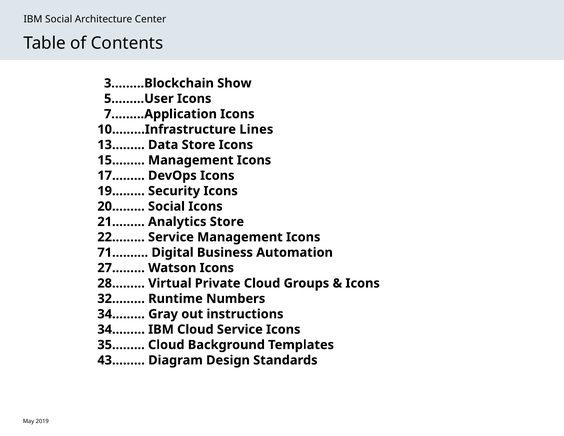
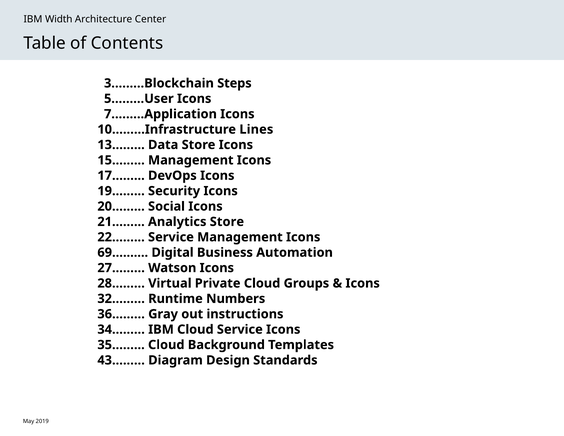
IBM Social: Social -> Width (59, 19)
Show: Show -> Steps (234, 83)
71…: 71… -> 69… (123, 252)
34………: 34……… -> 36……… (121, 314)
